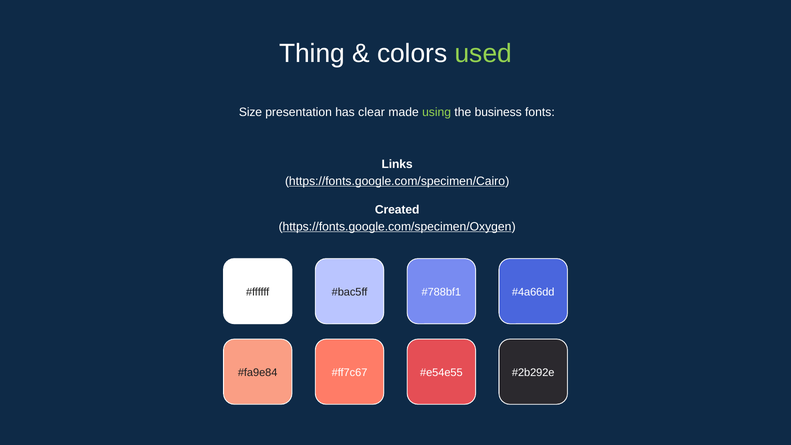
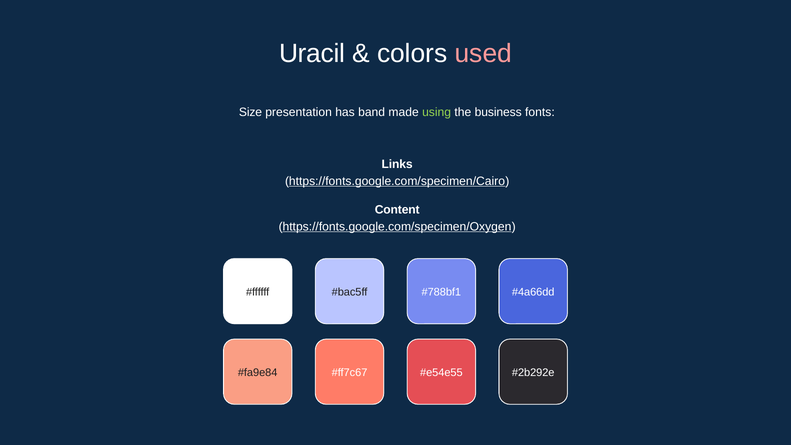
Thing: Thing -> Uracil (312, 54)
used colour: light green -> pink (483, 54)
clear: clear -> band (372, 112)
Created: Created -> Content (397, 210)
